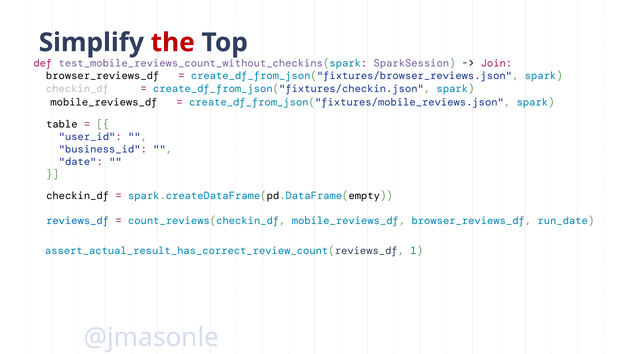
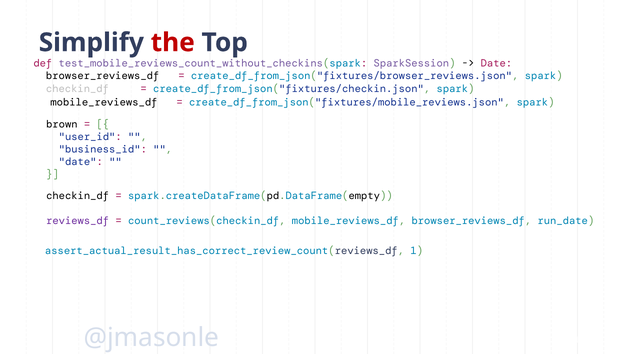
Join: Join -> Date (496, 63)
table: table -> brown (62, 124)
reviews_df colour: blue -> purple (78, 221)
